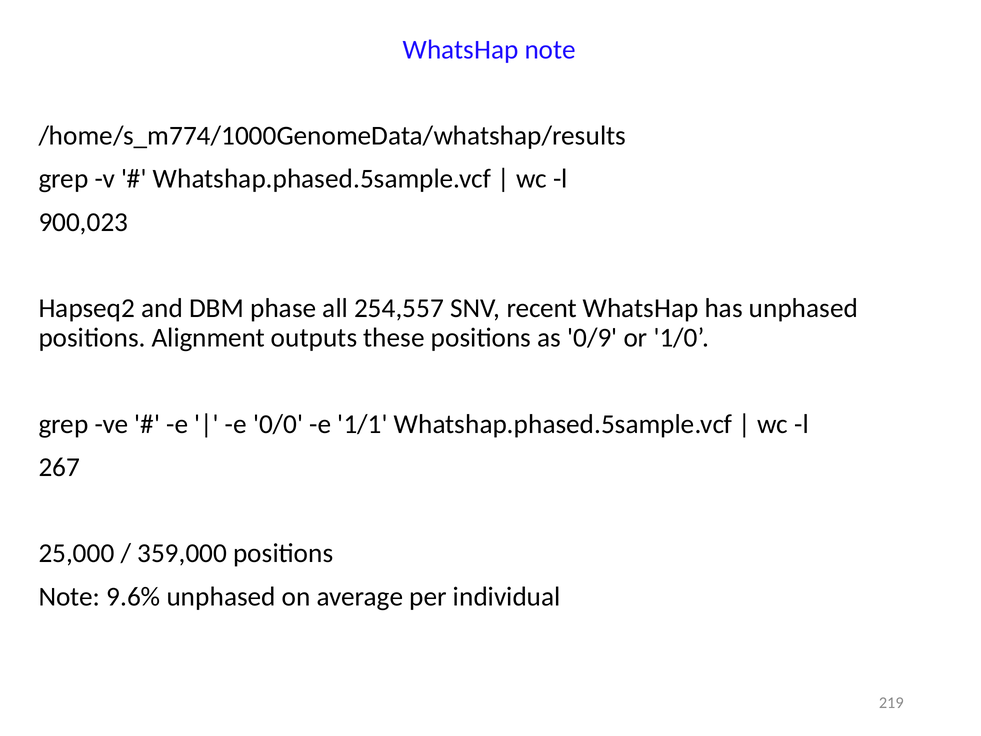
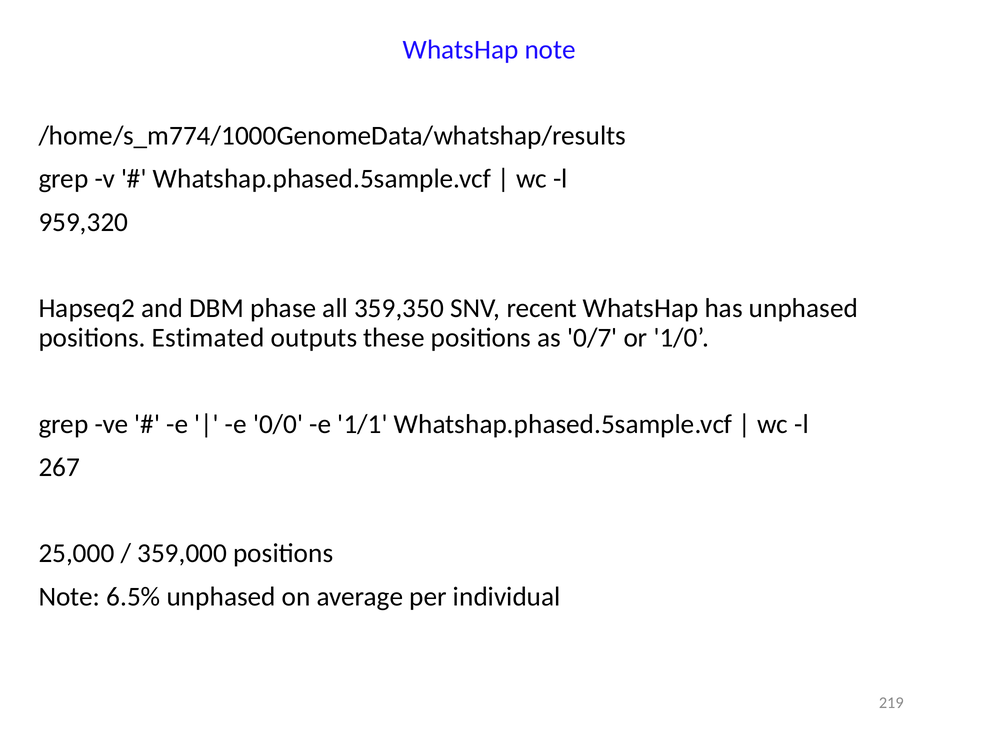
900,023: 900,023 -> 959,320 (83, 222)
254,557: 254,557 -> 359,350 (399, 308)
Alignment: Alignment -> Estimated (208, 338)
0/9: 0/9 -> 0/7 (592, 338)
9.6%: 9.6% -> 6.5% (133, 596)
